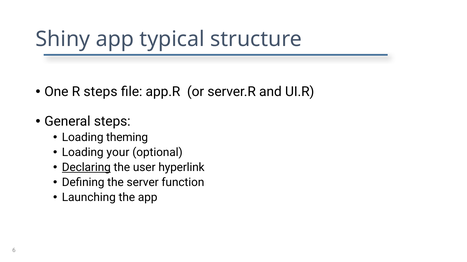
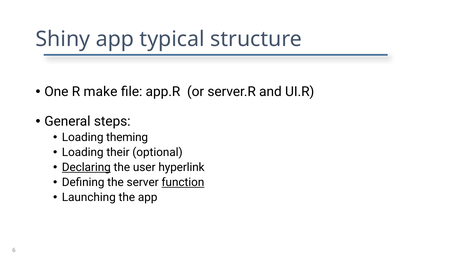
R steps: steps -> make (100, 92)
your: your -> their (118, 153)
function underline: none -> present (183, 183)
